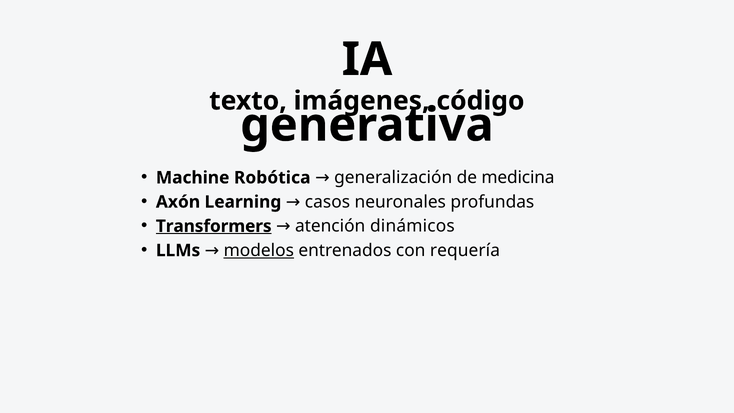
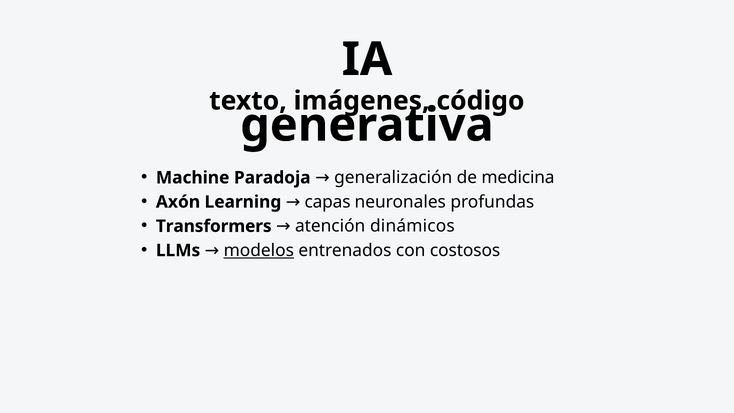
Robótica: Robótica -> Paradoja (272, 178)
casos: casos -> capas (328, 202)
Transformers underline: present -> none (214, 226)
requería: requería -> costosos (465, 250)
